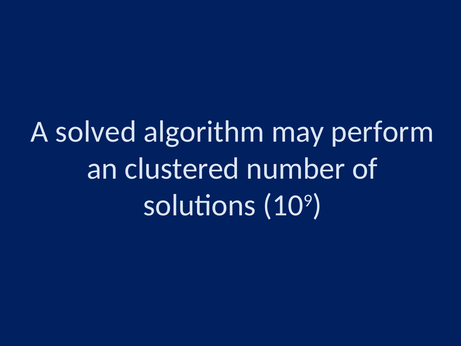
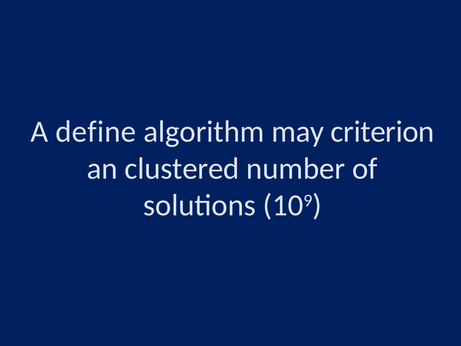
solved: solved -> define (96, 132)
perform: perform -> criterion (383, 132)
